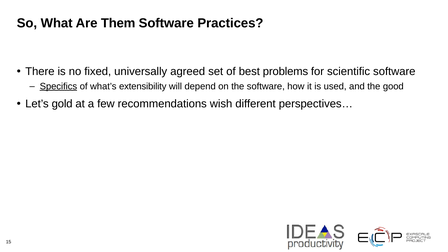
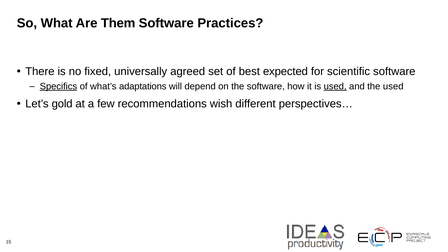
problems: problems -> expected (285, 72)
extensibility: extensibility -> adaptations (143, 86)
used underline: none -> present (335, 86)
the good: good -> used (393, 86)
